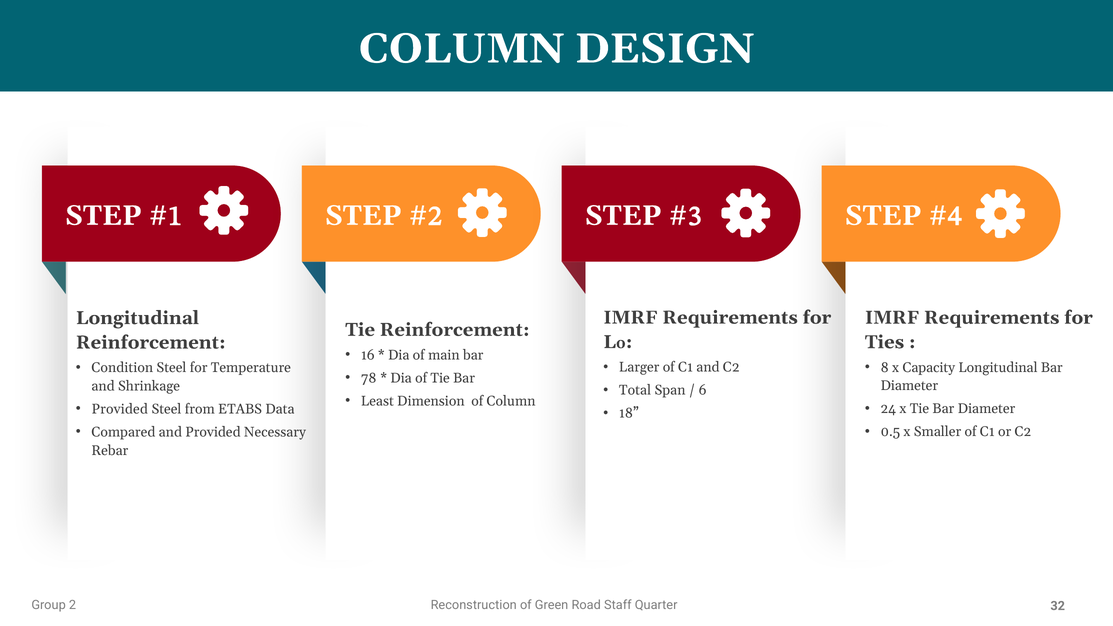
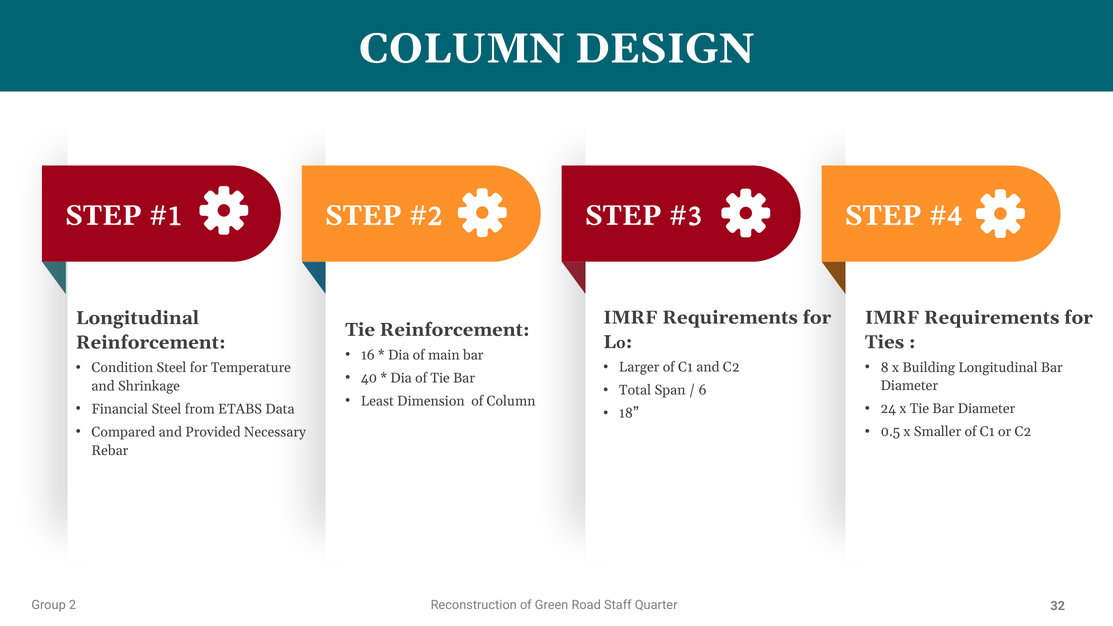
Capacity: Capacity -> Building (929, 367)
78: 78 -> 40 (369, 378)
Provided: Provided -> Financial (120, 409)
